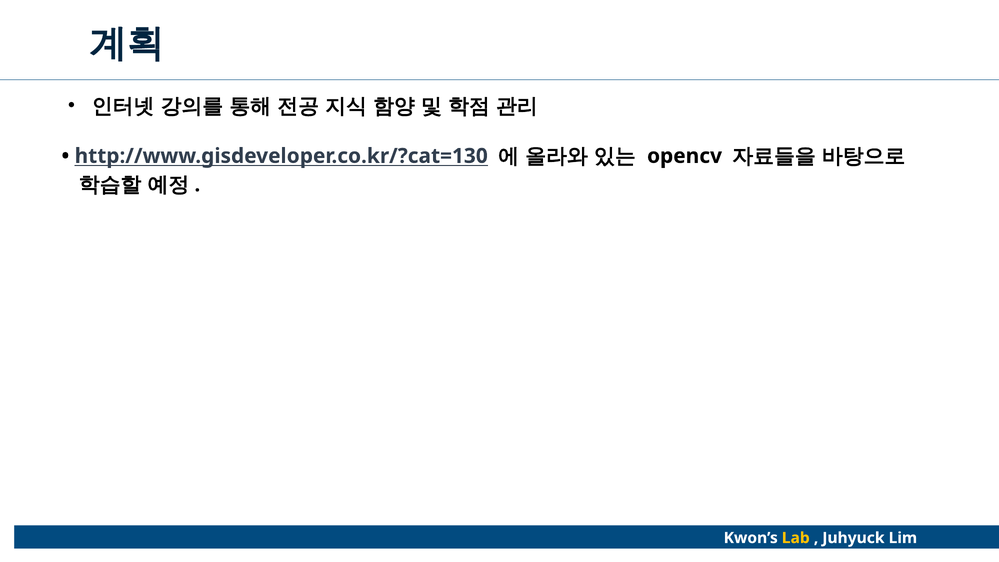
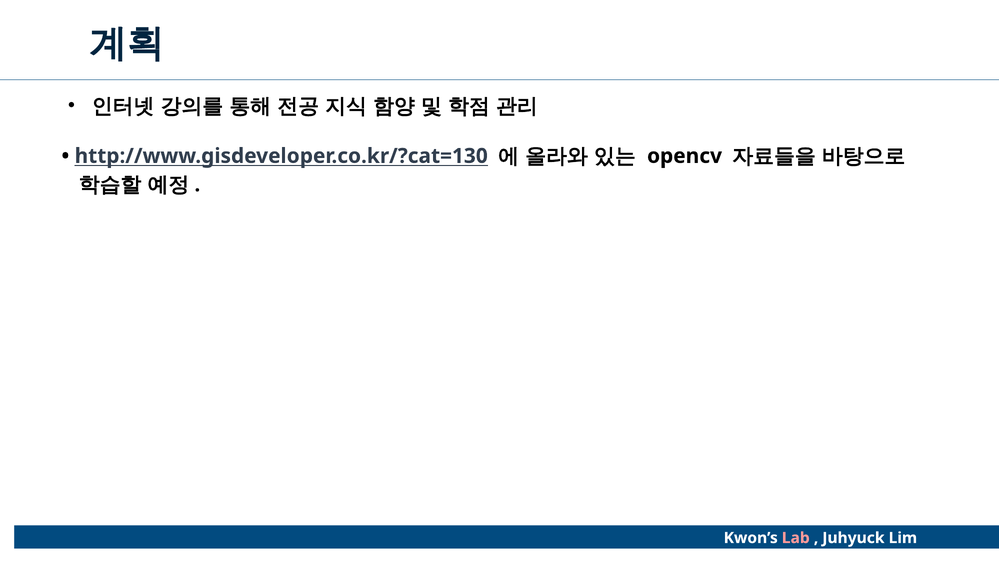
Lab colour: yellow -> pink (796, 538)
